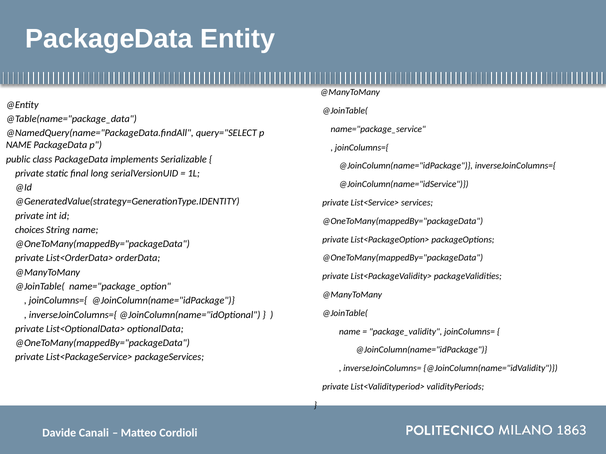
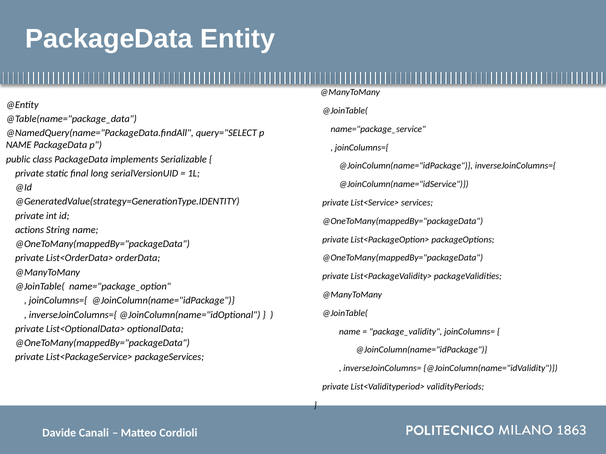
choices: choices -> actions (30, 230)
